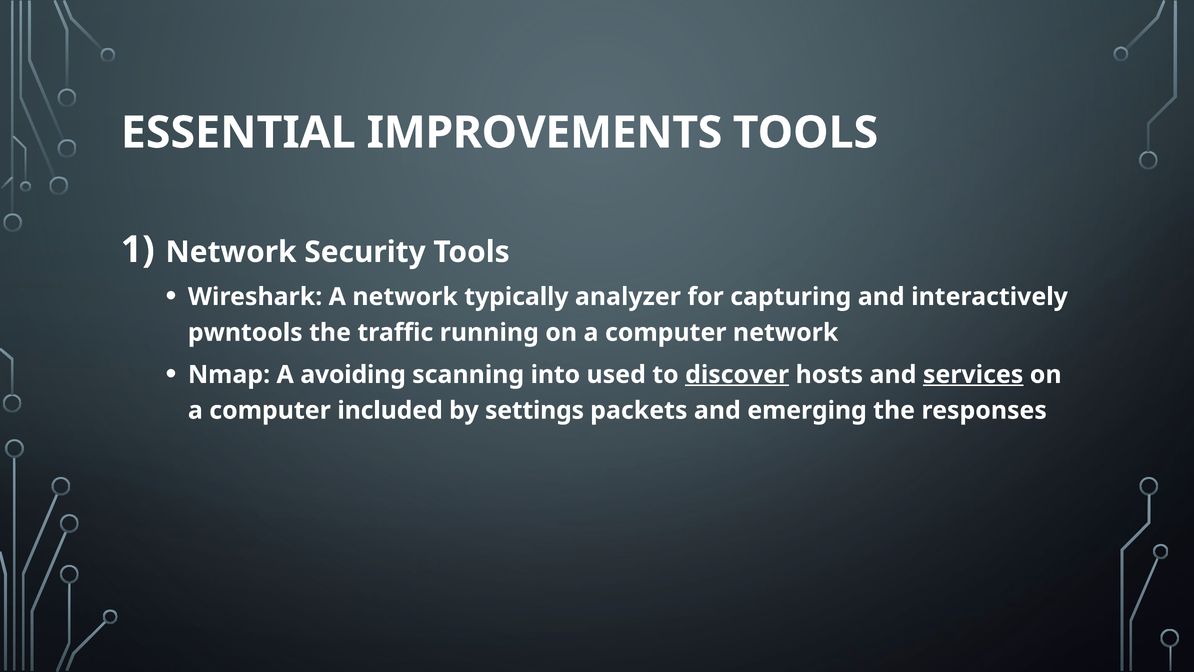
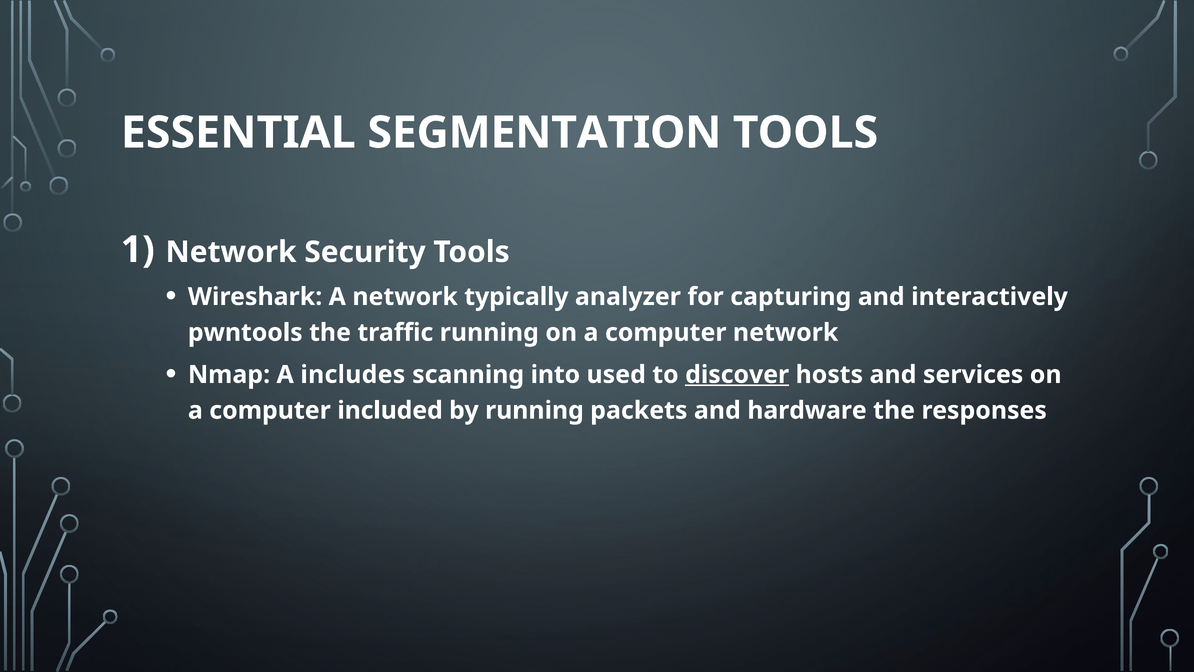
IMPROVEMENTS: IMPROVEMENTS -> SEGMENTATION (544, 133)
avoiding: avoiding -> includes (353, 374)
services underline: present -> none (973, 374)
by settings: settings -> running (534, 410)
emerging: emerging -> hardware (807, 410)
